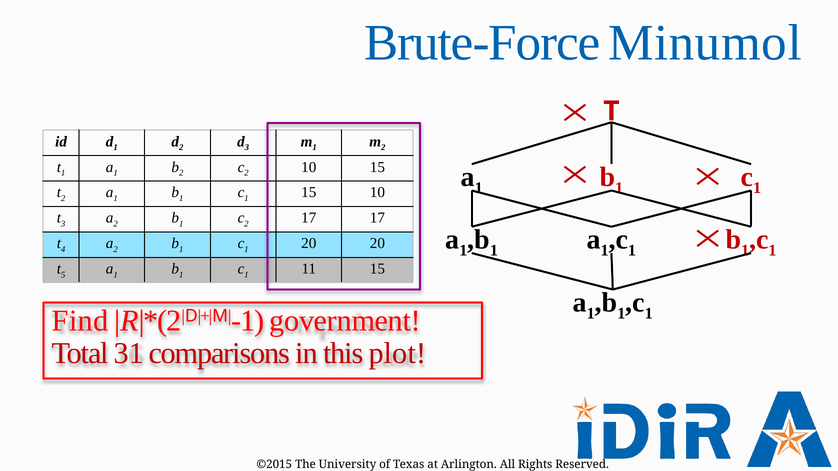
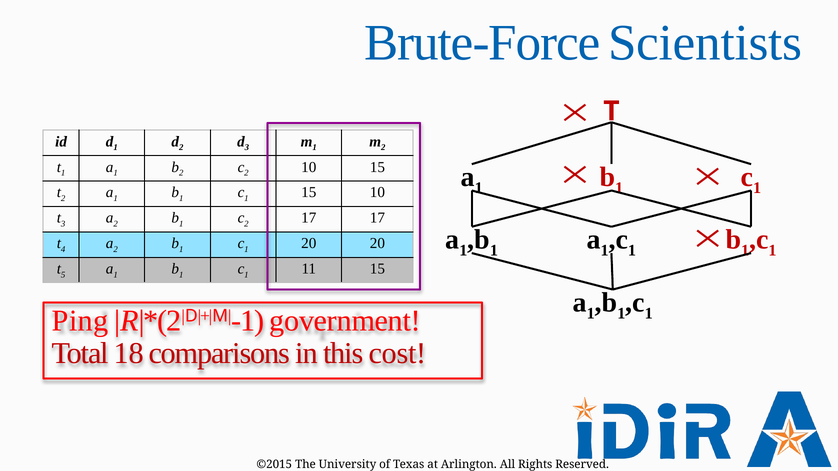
Minumol: Minumol -> Scientists (705, 43)
Find: Find -> Ping (80, 321)
31: 31 -> 18 (129, 354)
plot: plot -> cost (398, 354)
